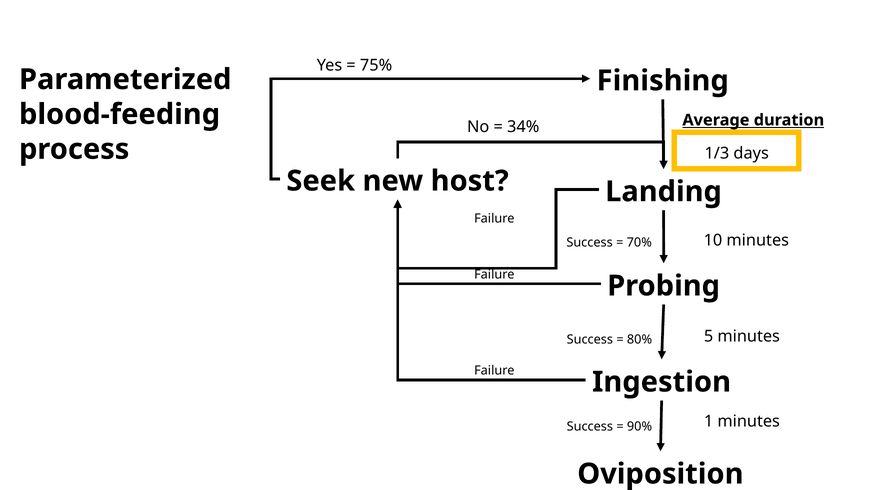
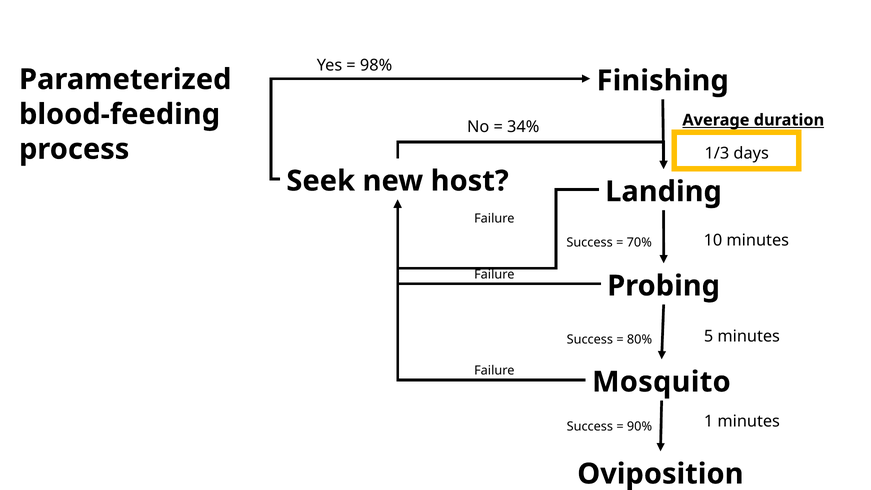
75%: 75% -> 98% (376, 66)
Ingestion: Ingestion -> Mosquito (661, 382)
